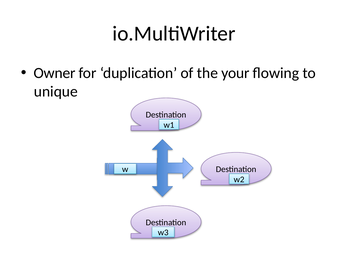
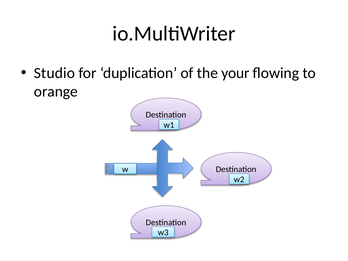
Owner: Owner -> Studio (54, 73)
unique: unique -> orange (56, 92)
